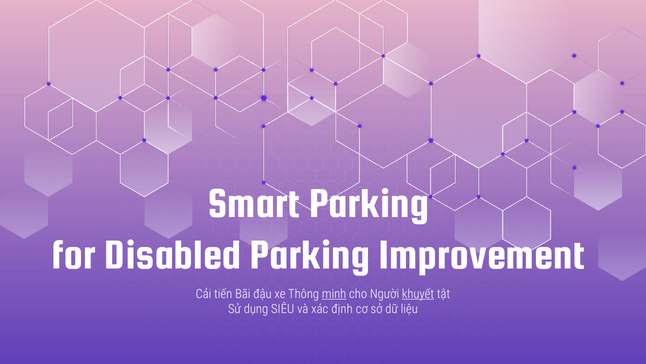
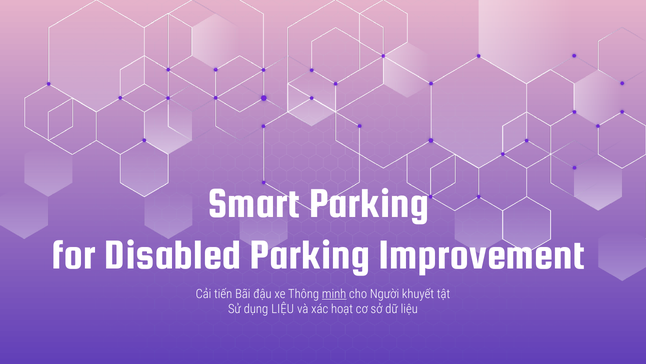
khuyết underline: present -> none (418, 293)
dụng SIÊU: SIÊU -> LIỆU (283, 309)
định: định -> hoạt (342, 309)
